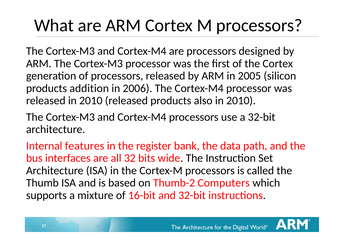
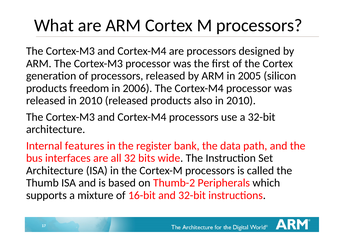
addition: addition -> freedom (89, 88)
Computers: Computers -> Peripherals (224, 183)
